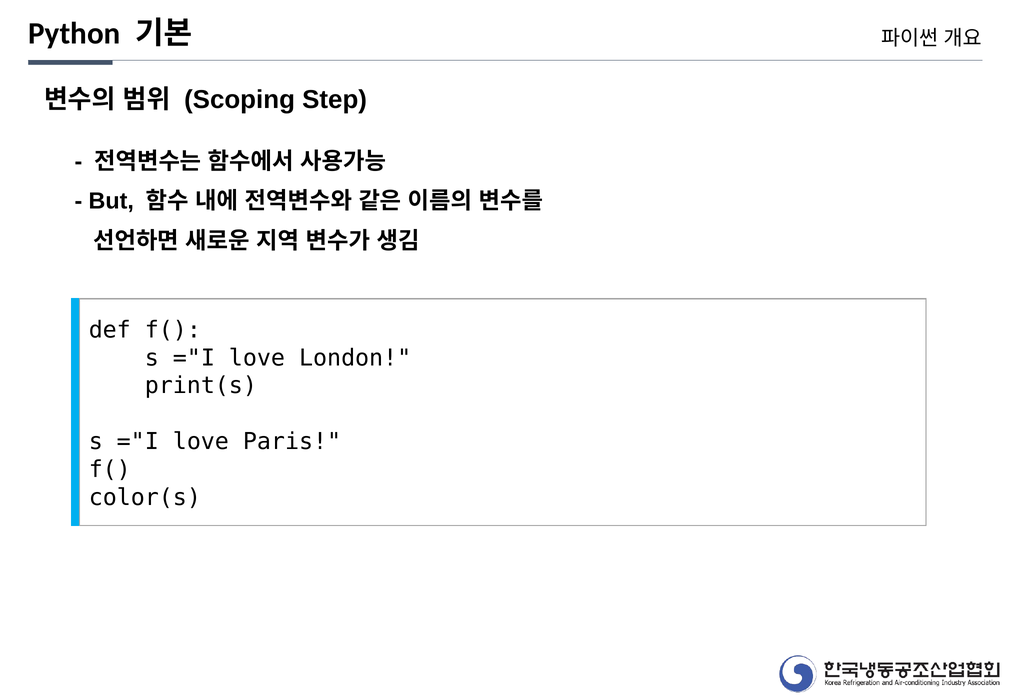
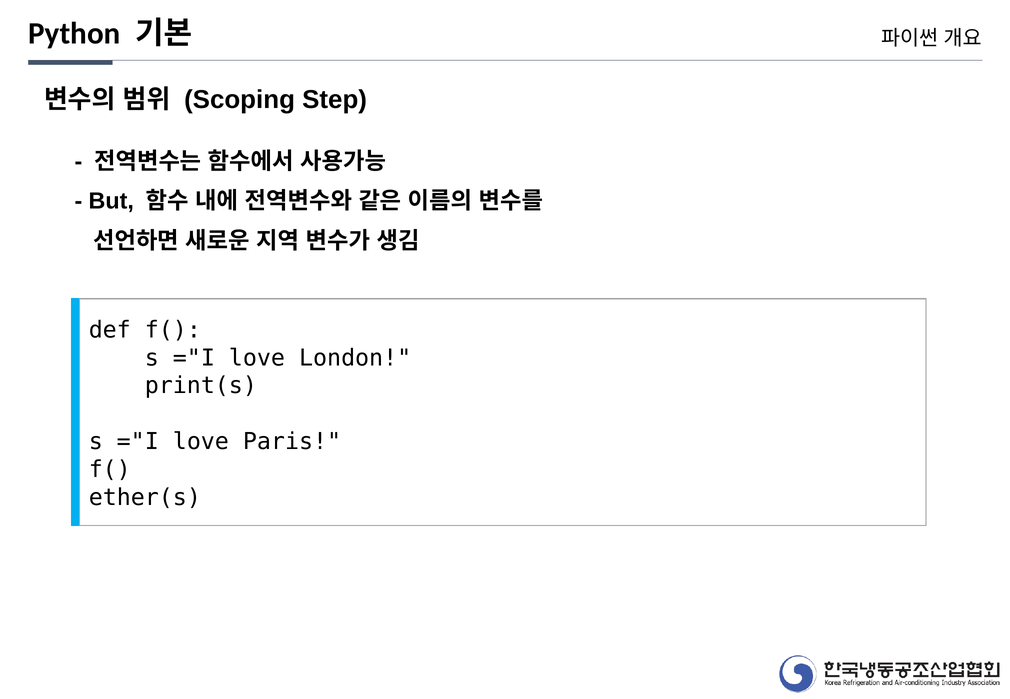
color(s: color(s -> ether(s (145, 498)
